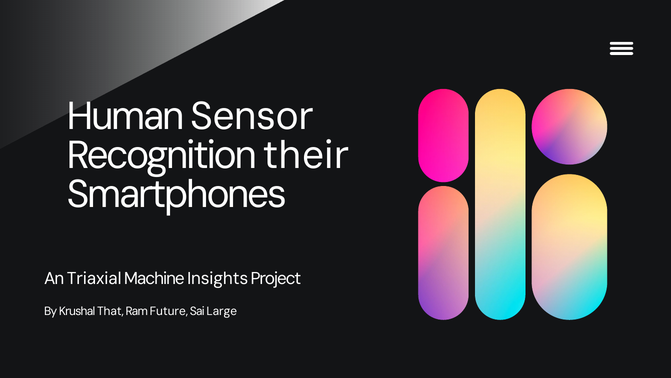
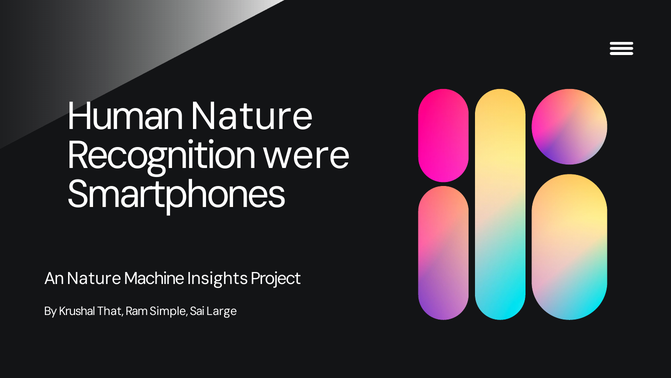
Human Sensor: Sensor -> Nature (252, 116)
their: their -> were (306, 155)
An Triaxial: Triaxial -> Nature (94, 278)
Future: Future -> Simple (169, 311)
